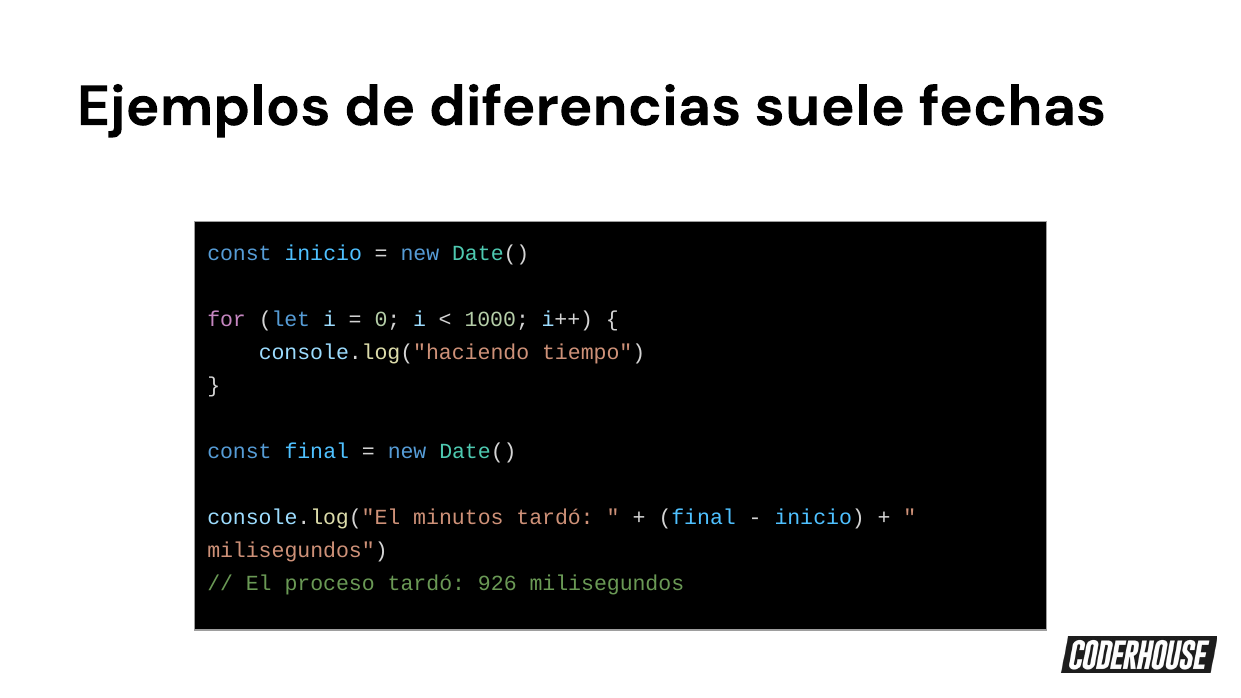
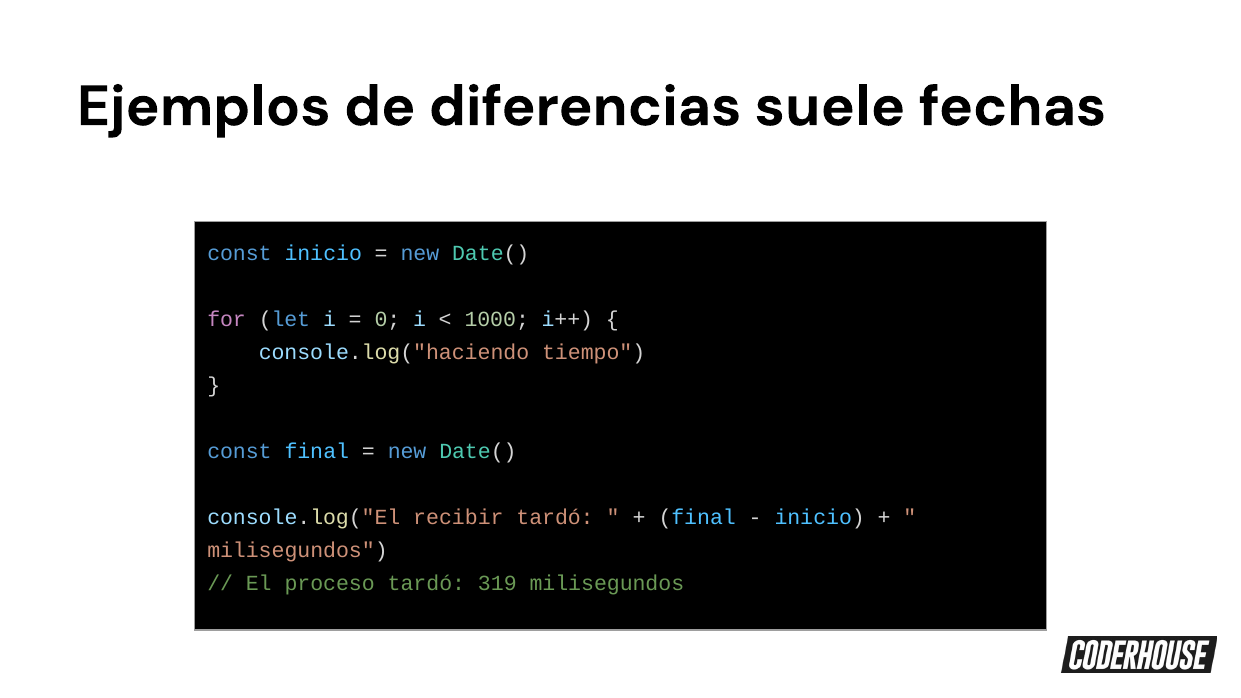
minutos: minutos -> recibir (458, 517)
926: 926 -> 319 (497, 583)
